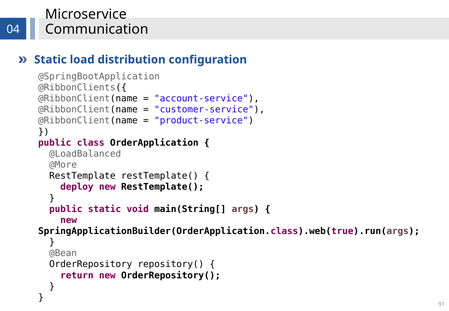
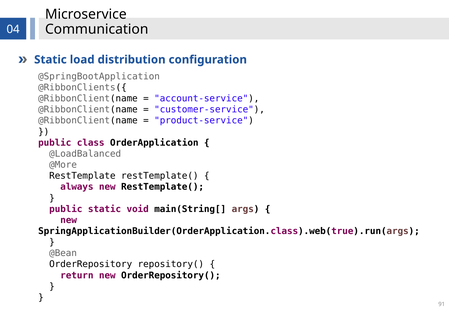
deploy: deploy -> always (77, 187)
